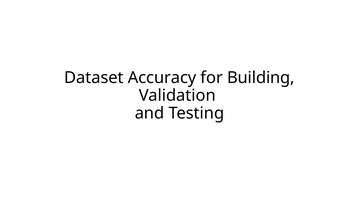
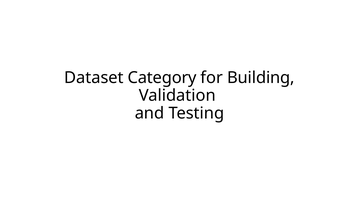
Accuracy: Accuracy -> Category (162, 78)
